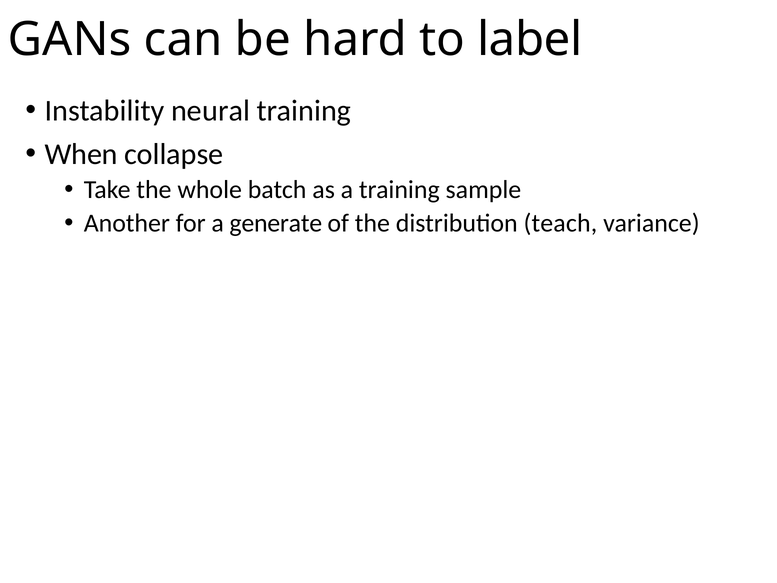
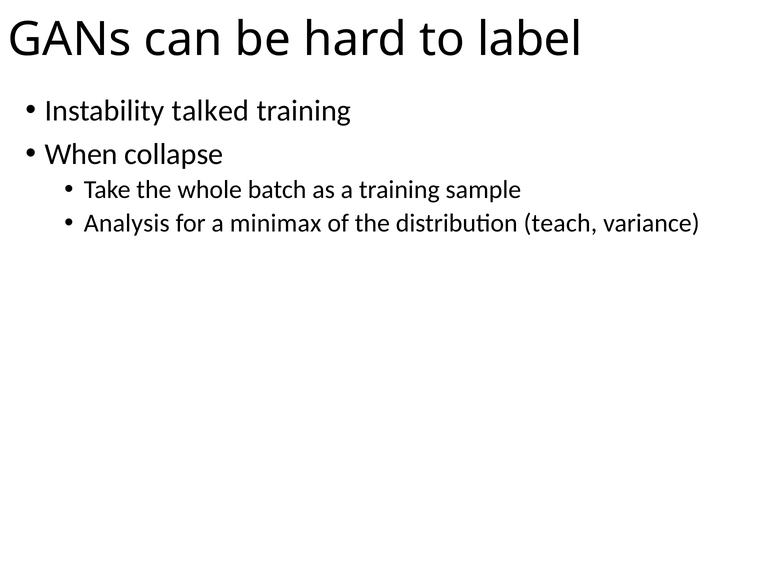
neural: neural -> talked (210, 111)
Another: Another -> Analysis (127, 223)
generate: generate -> minimax (276, 223)
